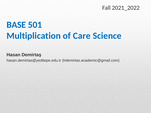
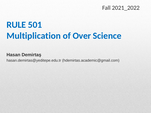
BASE: BASE -> RULE (16, 25)
Care: Care -> Over (82, 36)
